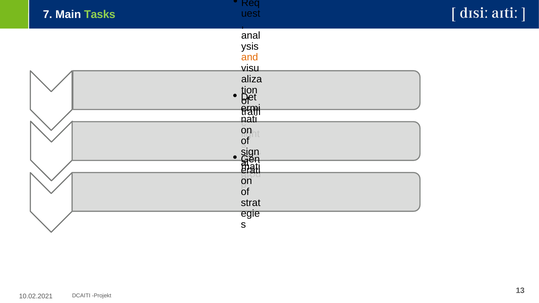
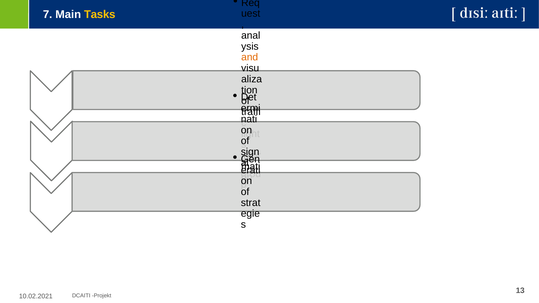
Tasks colour: light green -> yellow (100, 14)
